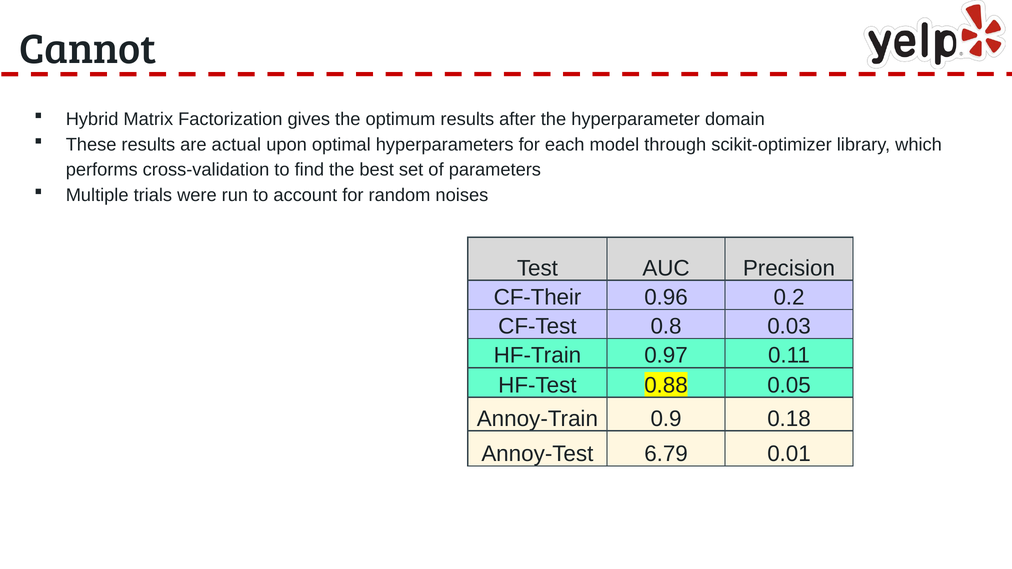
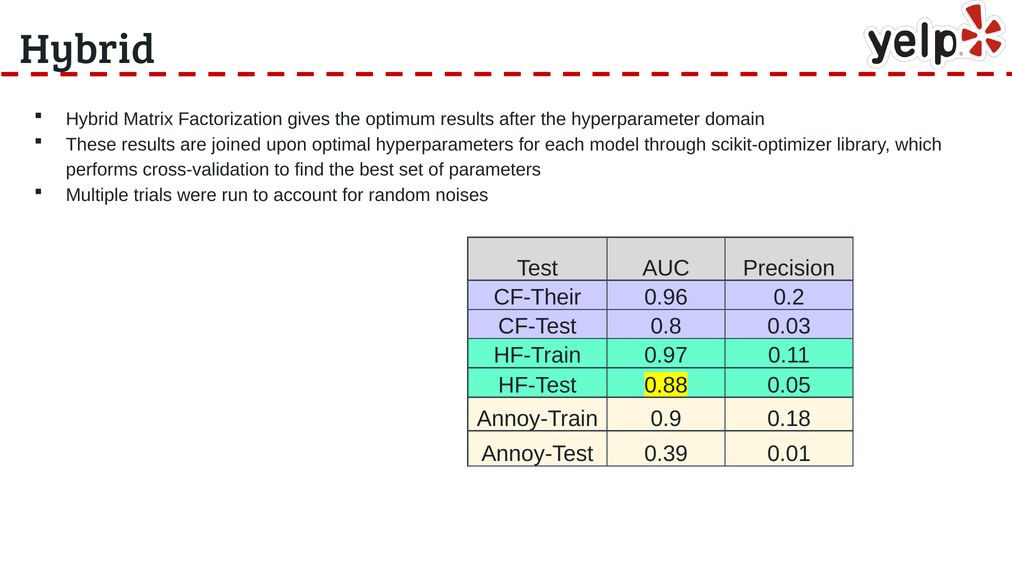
Cannot: Cannot -> Hybrid (87, 49)
actual: actual -> joined (236, 145)
6.79: 6.79 -> 0.39 (666, 454)
